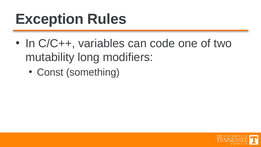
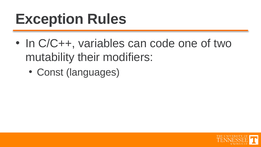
long: long -> their (89, 57)
something: something -> languages (93, 72)
